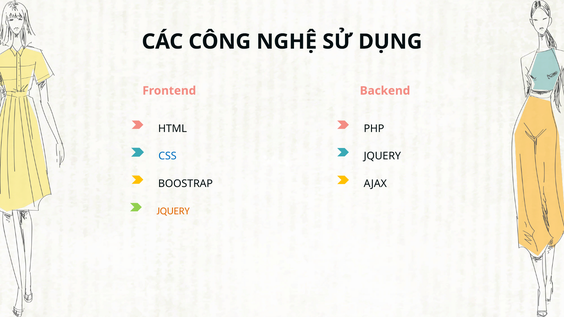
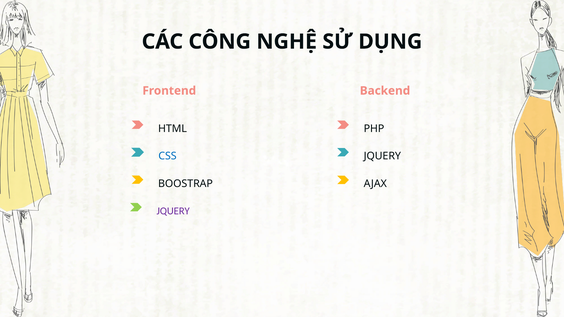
JQUERY colour: orange -> purple (173, 211)
